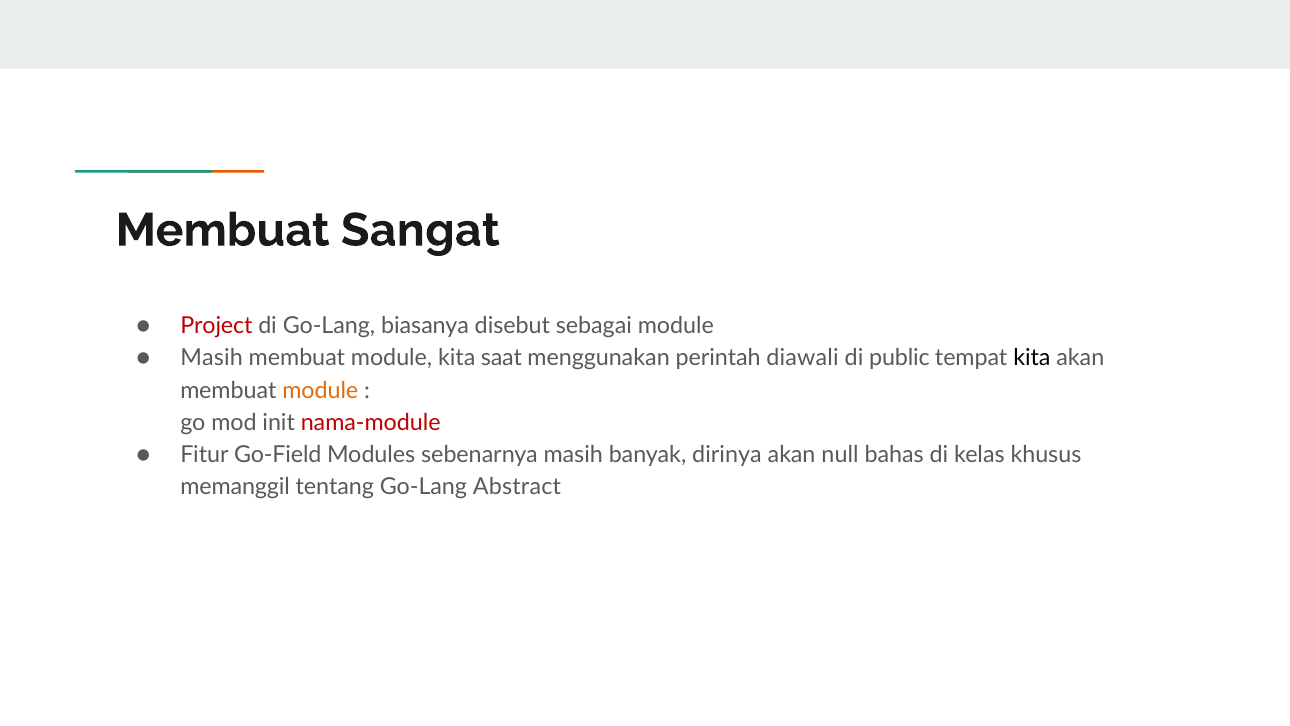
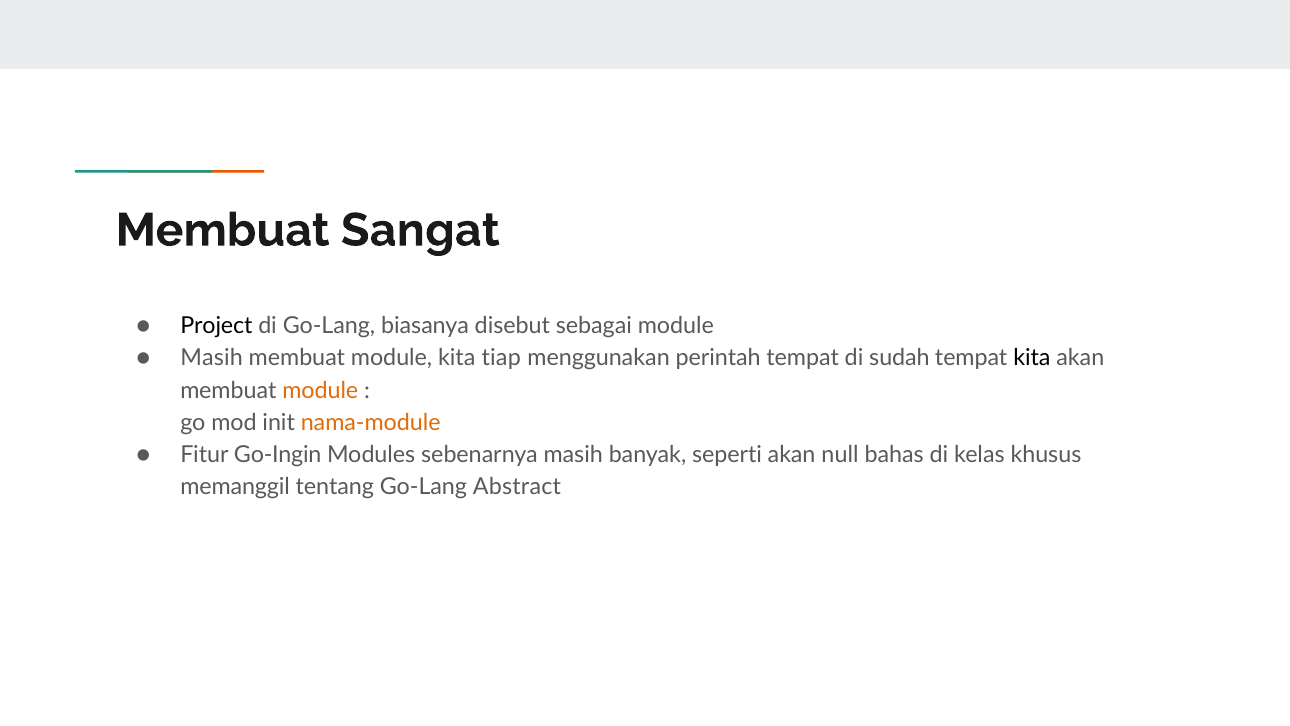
Project colour: red -> black (216, 326)
saat: saat -> tiap (501, 358)
perintah diawali: diawali -> tempat (803, 358)
public: public -> sudah (899, 358)
nama-module colour: red -> orange (371, 422)
Go-Field: Go-Field -> Go-Ingin (278, 455)
dirinya: dirinya -> seperti (727, 455)
